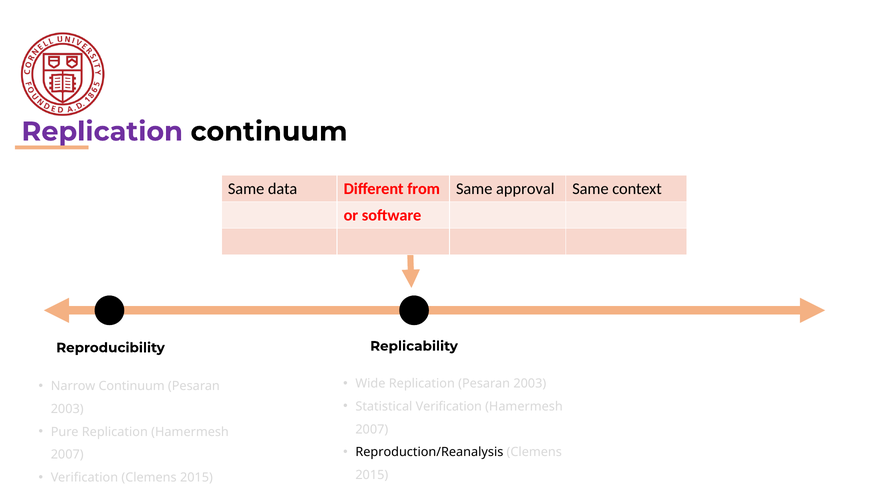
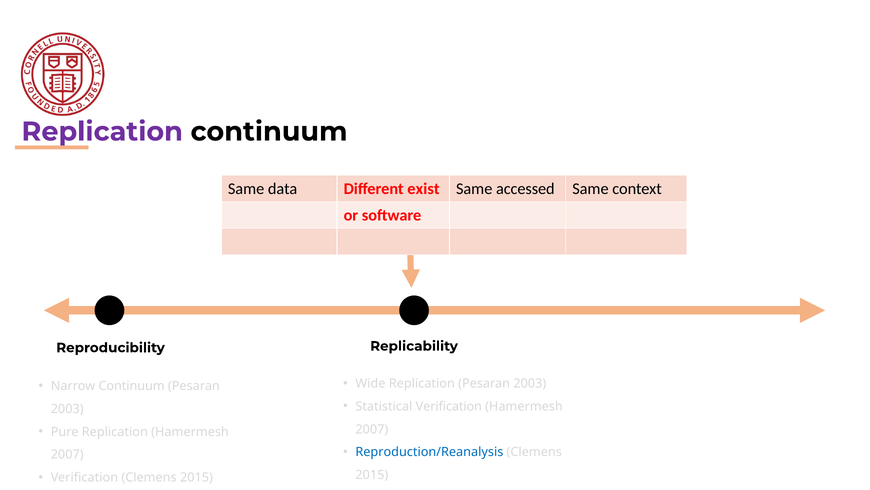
from: from -> exist (423, 189)
approval: approval -> accessed (525, 189)
Reproduction/Reanalysis colour: black -> blue (429, 452)
